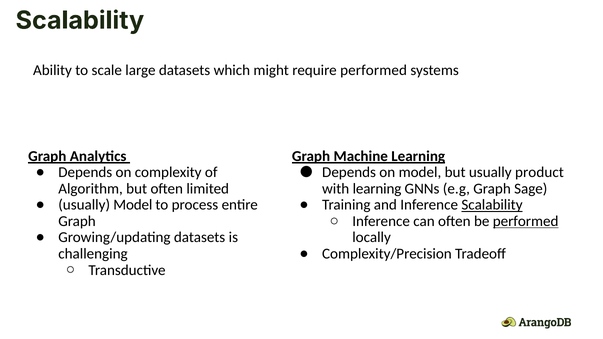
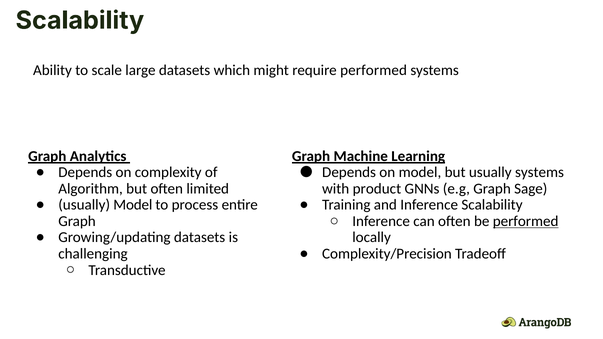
usually product: product -> systems (540, 173)
with learning: learning -> product (377, 189)
Scalability underline: present -> none (492, 205)
